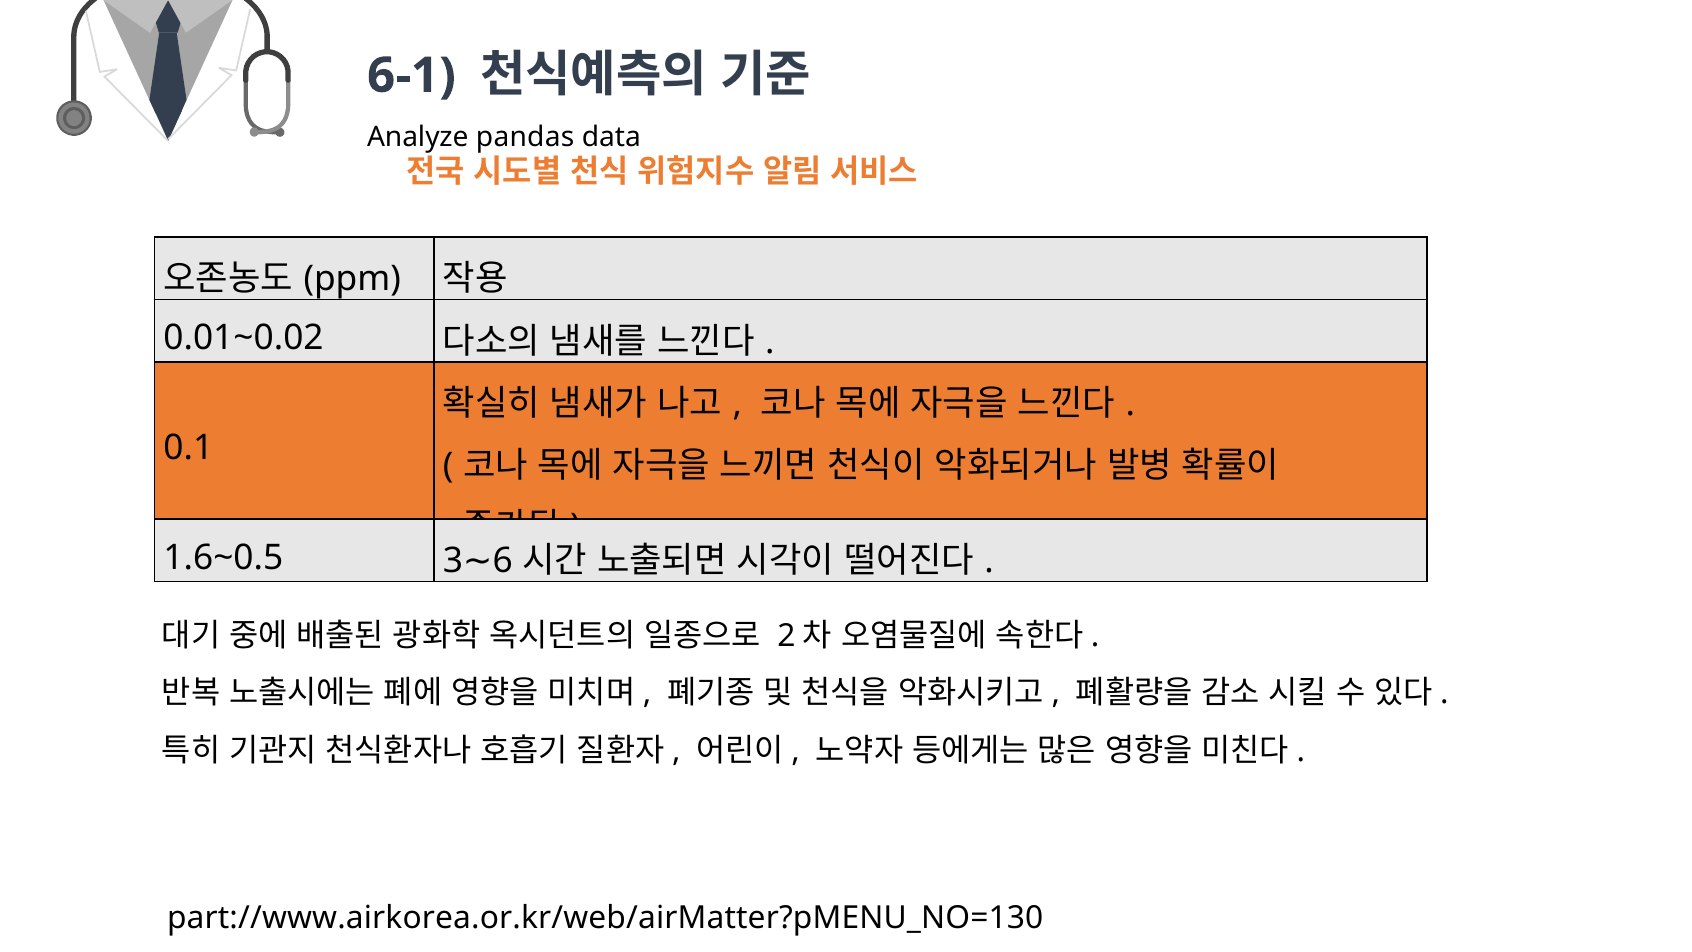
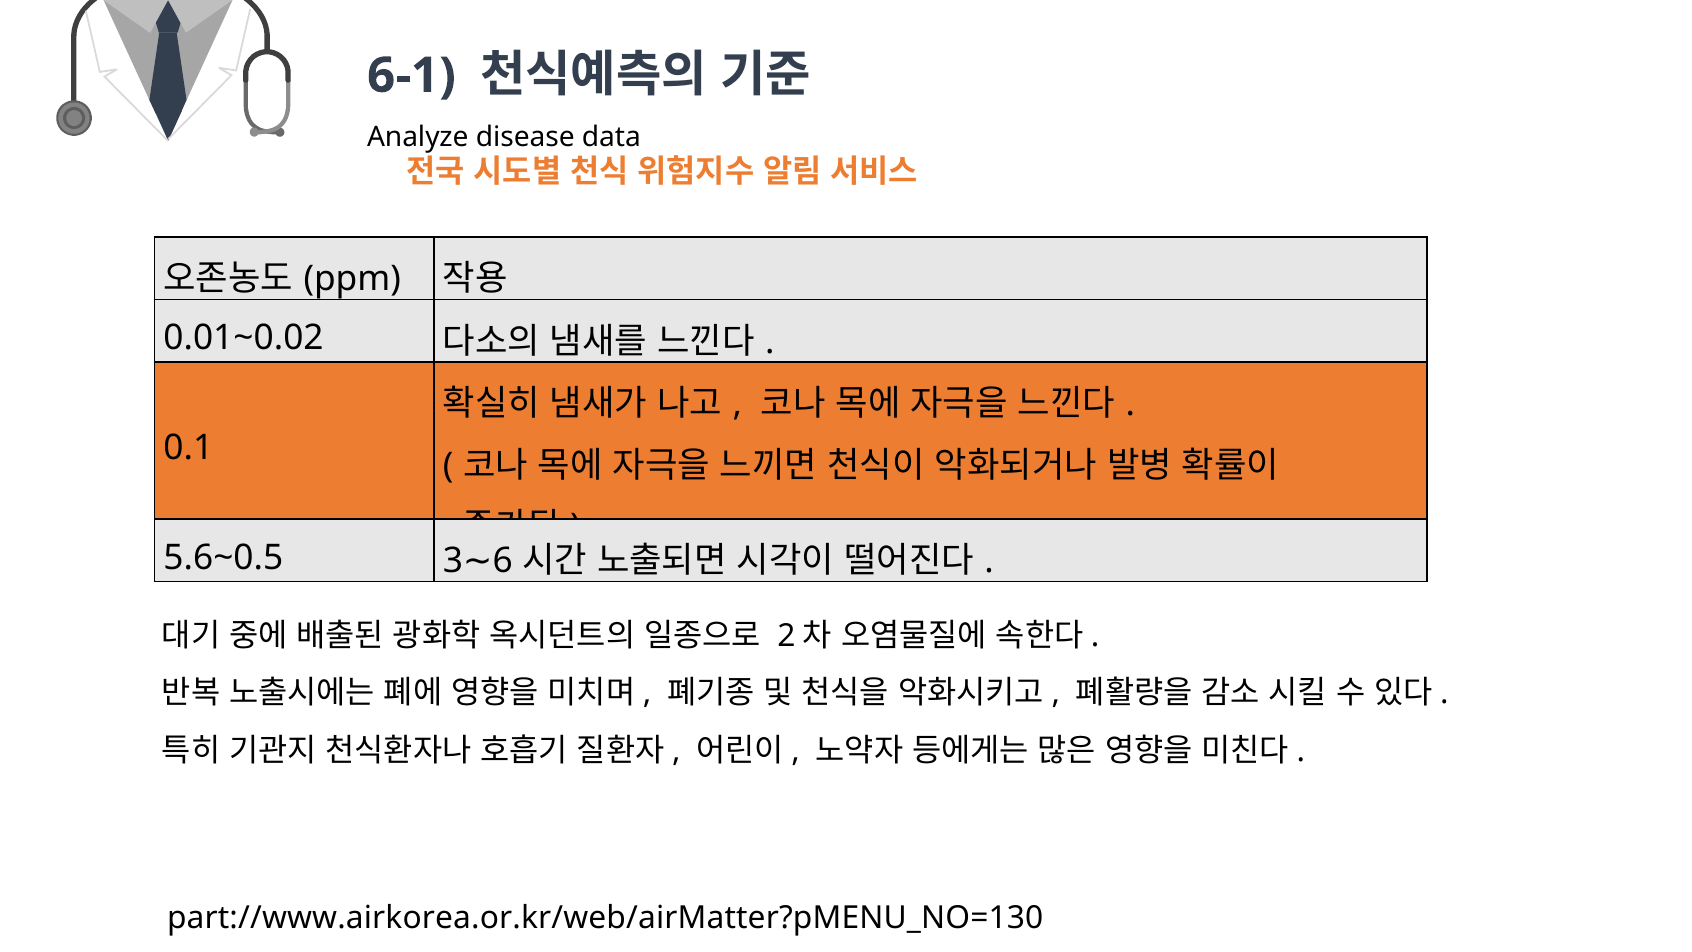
pandas: pandas -> disease (525, 138)
1.6~0.5: 1.6~0.5 -> 5.6~0.5 (223, 557)
